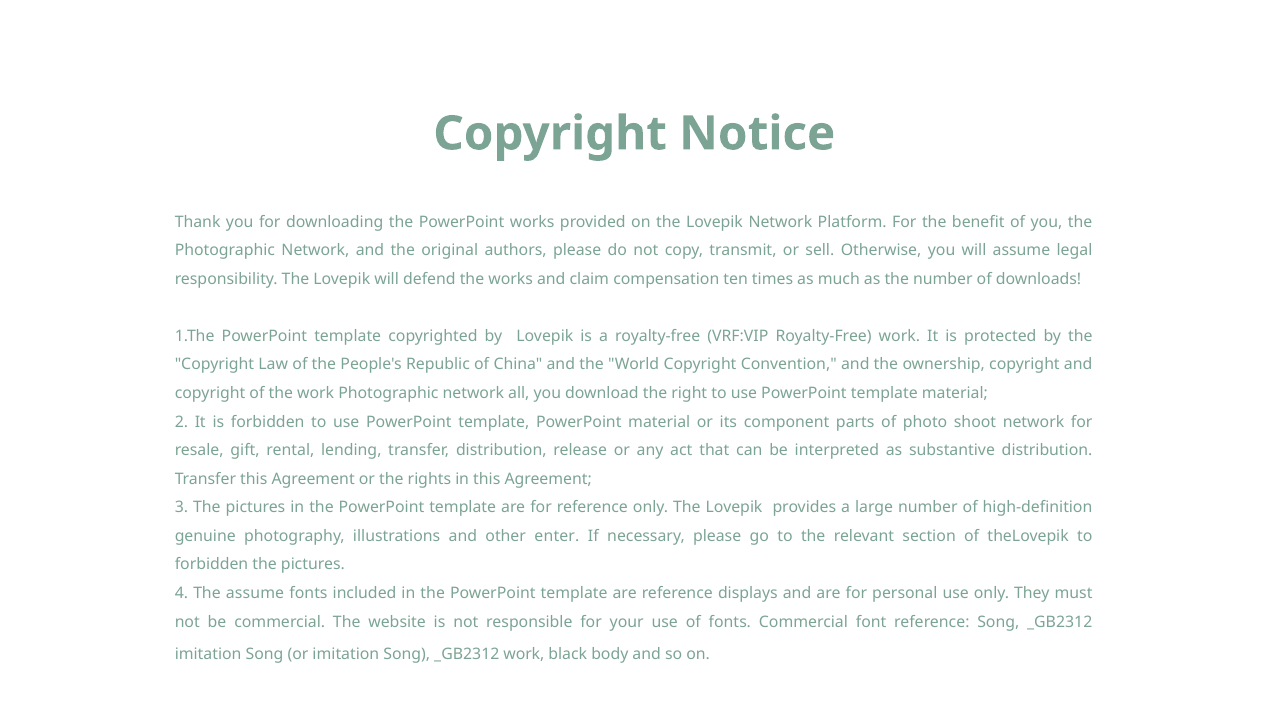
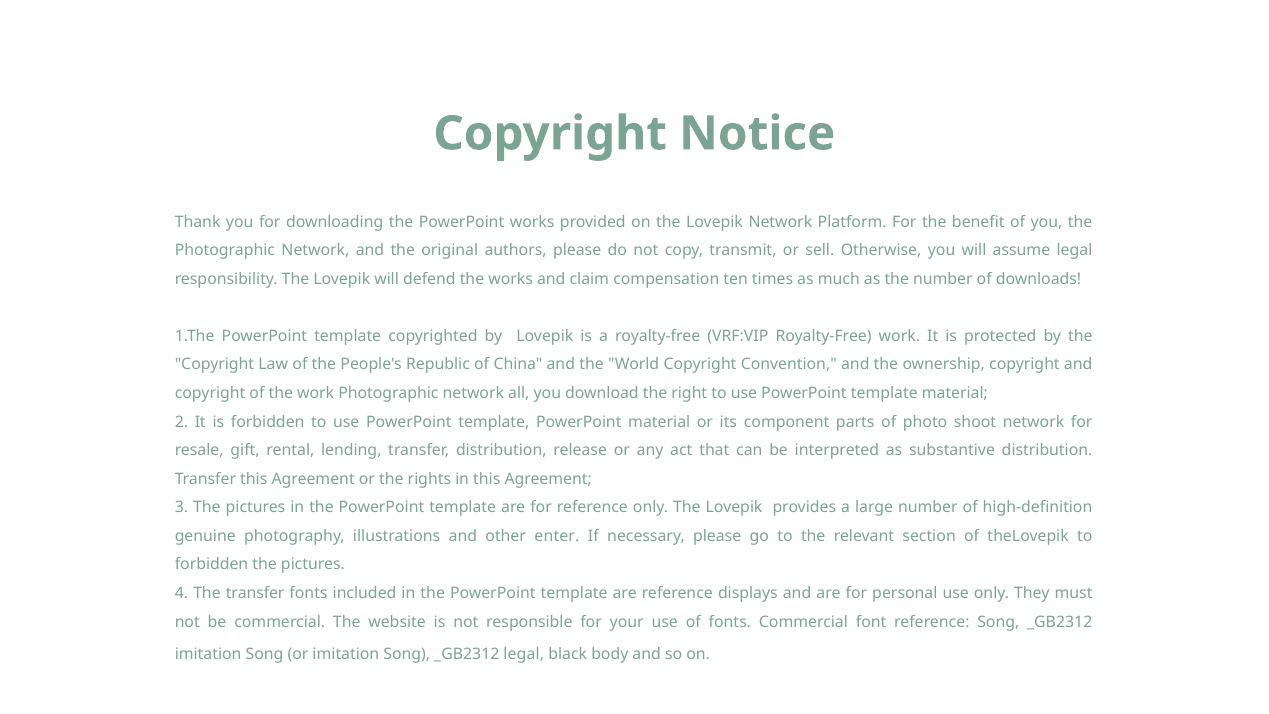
The assume: assume -> transfer (255, 593)
_GB2312 work: work -> legal (524, 654)
